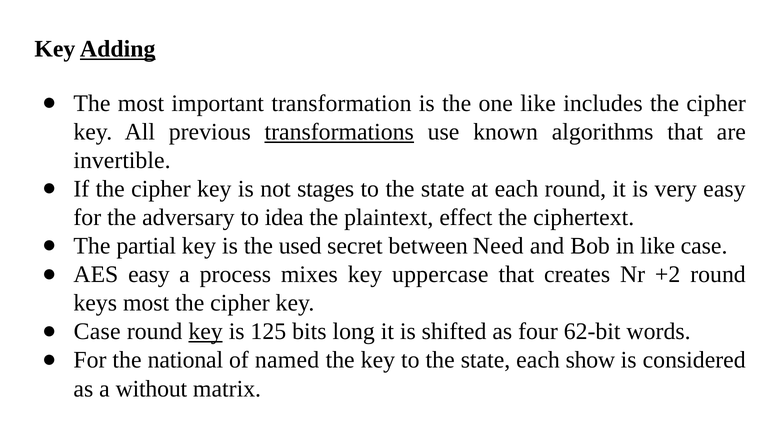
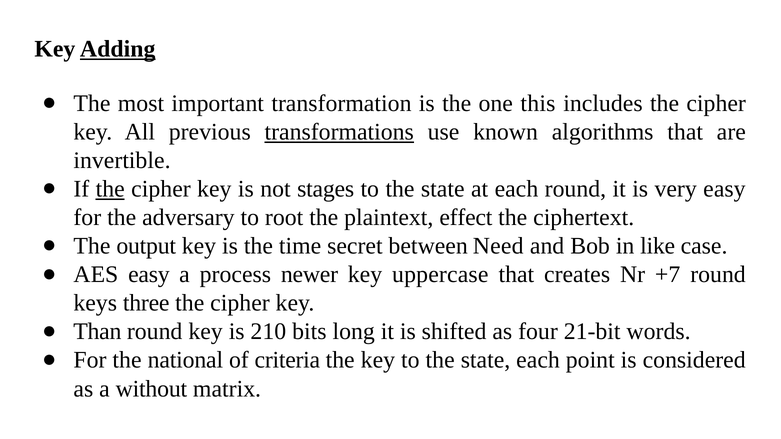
one like: like -> this (538, 104)
the underline: none -> present (110, 189)
idea: idea -> root (284, 218)
partial: partial -> output (146, 246)
used: used -> time (300, 246)
mixes: mixes -> newer (310, 275)
+2: +2 -> +7 (668, 275)
keys most: most -> three (146, 303)
Case: Case -> Than (97, 332)
key underline: present -> none (206, 332)
125: 125 -> 210 (268, 332)
62-bit: 62-bit -> 21-bit (592, 332)
named: named -> criteria (287, 360)
show: show -> point (590, 360)
